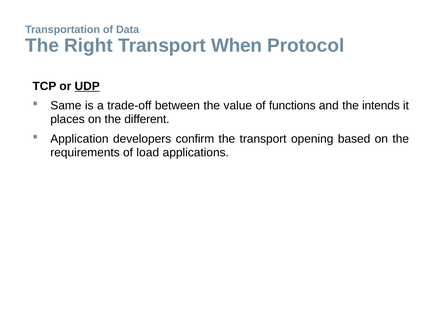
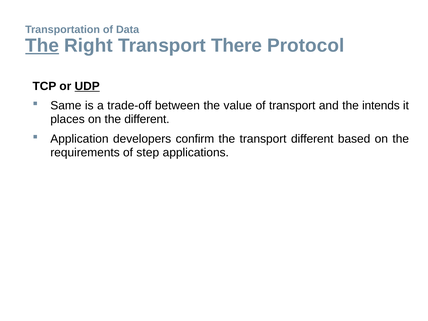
The underline: none -> present (42, 46)
When: When -> There (237, 46)
of functions: functions -> transport (292, 106)
transport opening: opening -> different (312, 139)
load: load -> step (148, 153)
